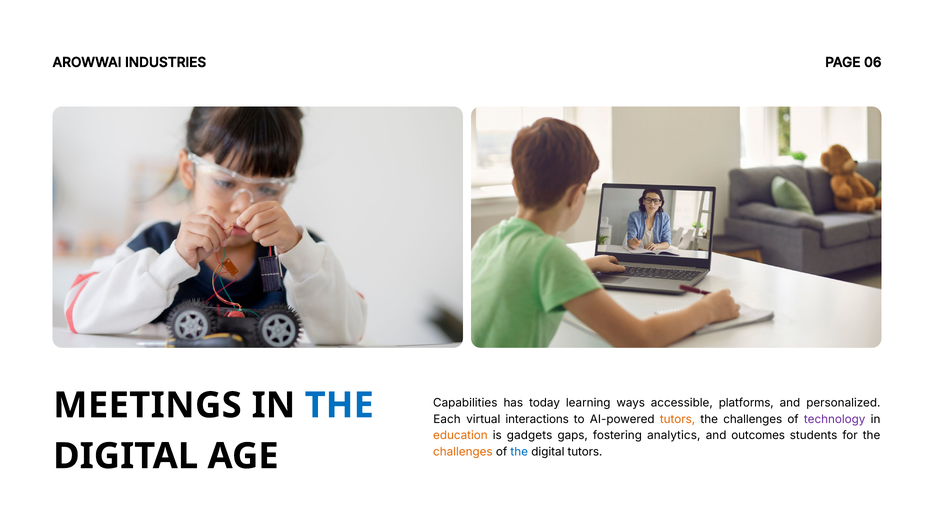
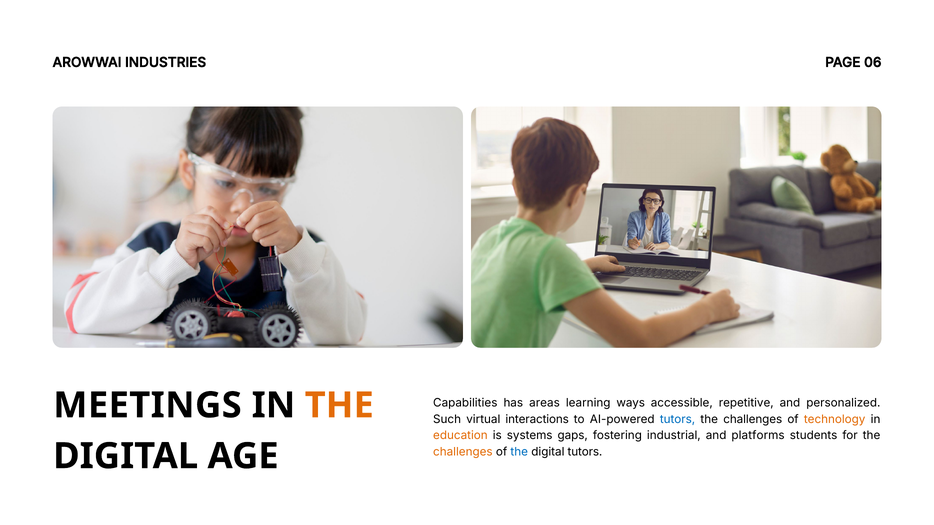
today: today -> areas (544, 403)
platforms: platforms -> repetitive (746, 403)
THE colour: blue -> orange (339, 406)
Each: Each -> Such (447, 419)
tutors colour: orange -> blue (678, 419)
technology colour: purple -> orange (835, 419)
gadgets: gadgets -> systems (530, 436)
analytics: analytics -> industrial (674, 436)
outcomes: outcomes -> platforms (758, 436)
